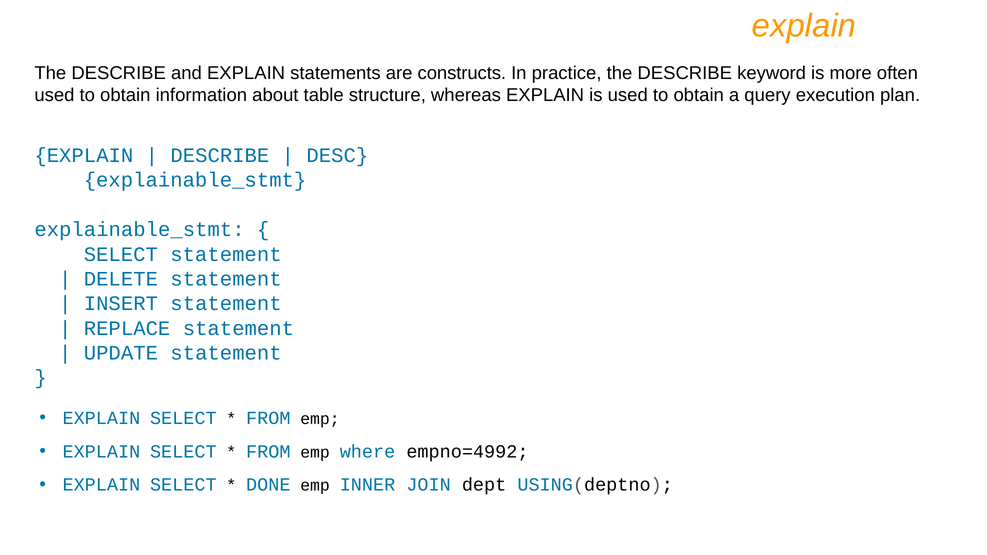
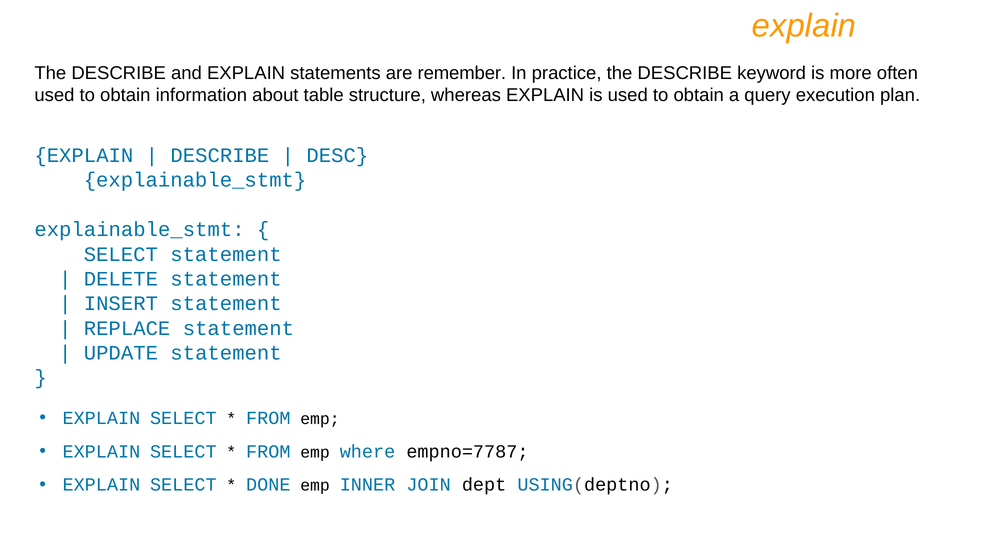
constructs: constructs -> remember (462, 73)
empno=4992: empno=4992 -> empno=7787 (467, 452)
